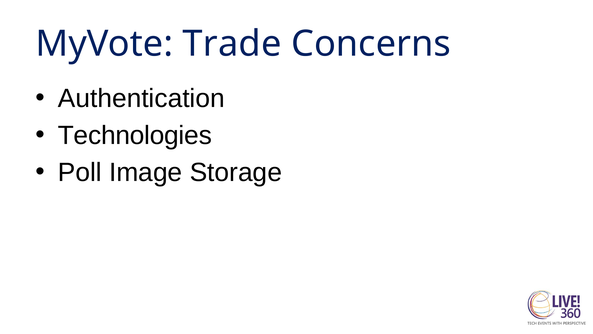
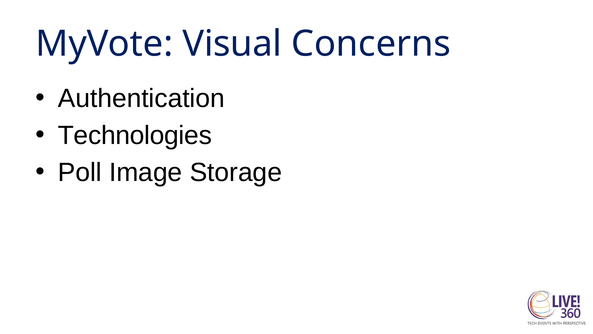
Trade: Trade -> Visual (232, 44)
